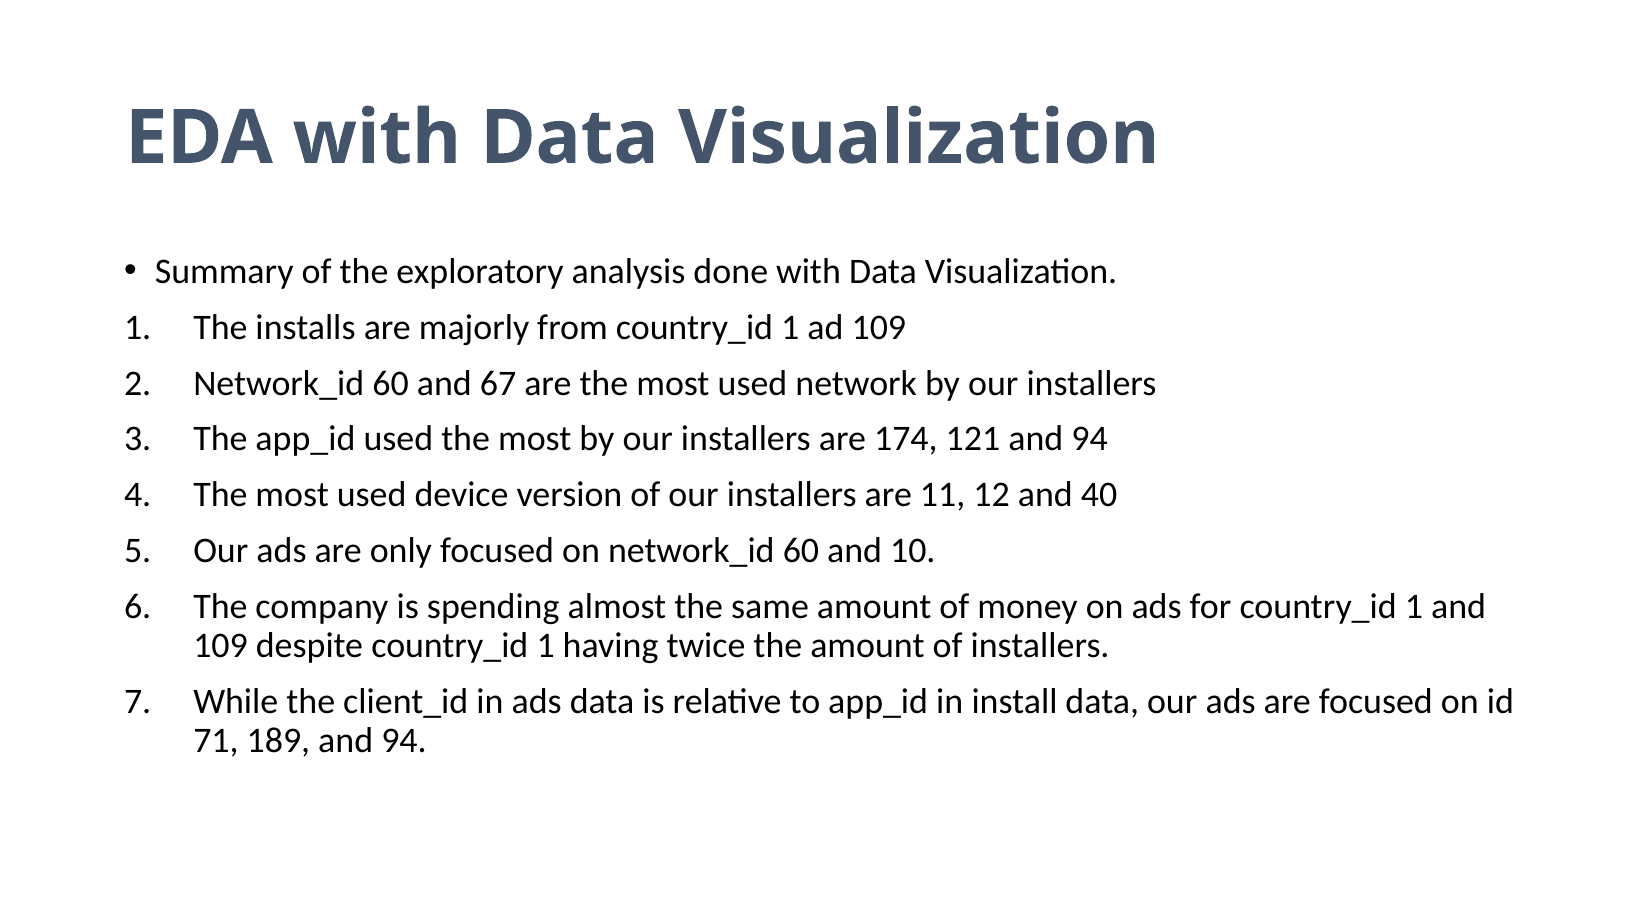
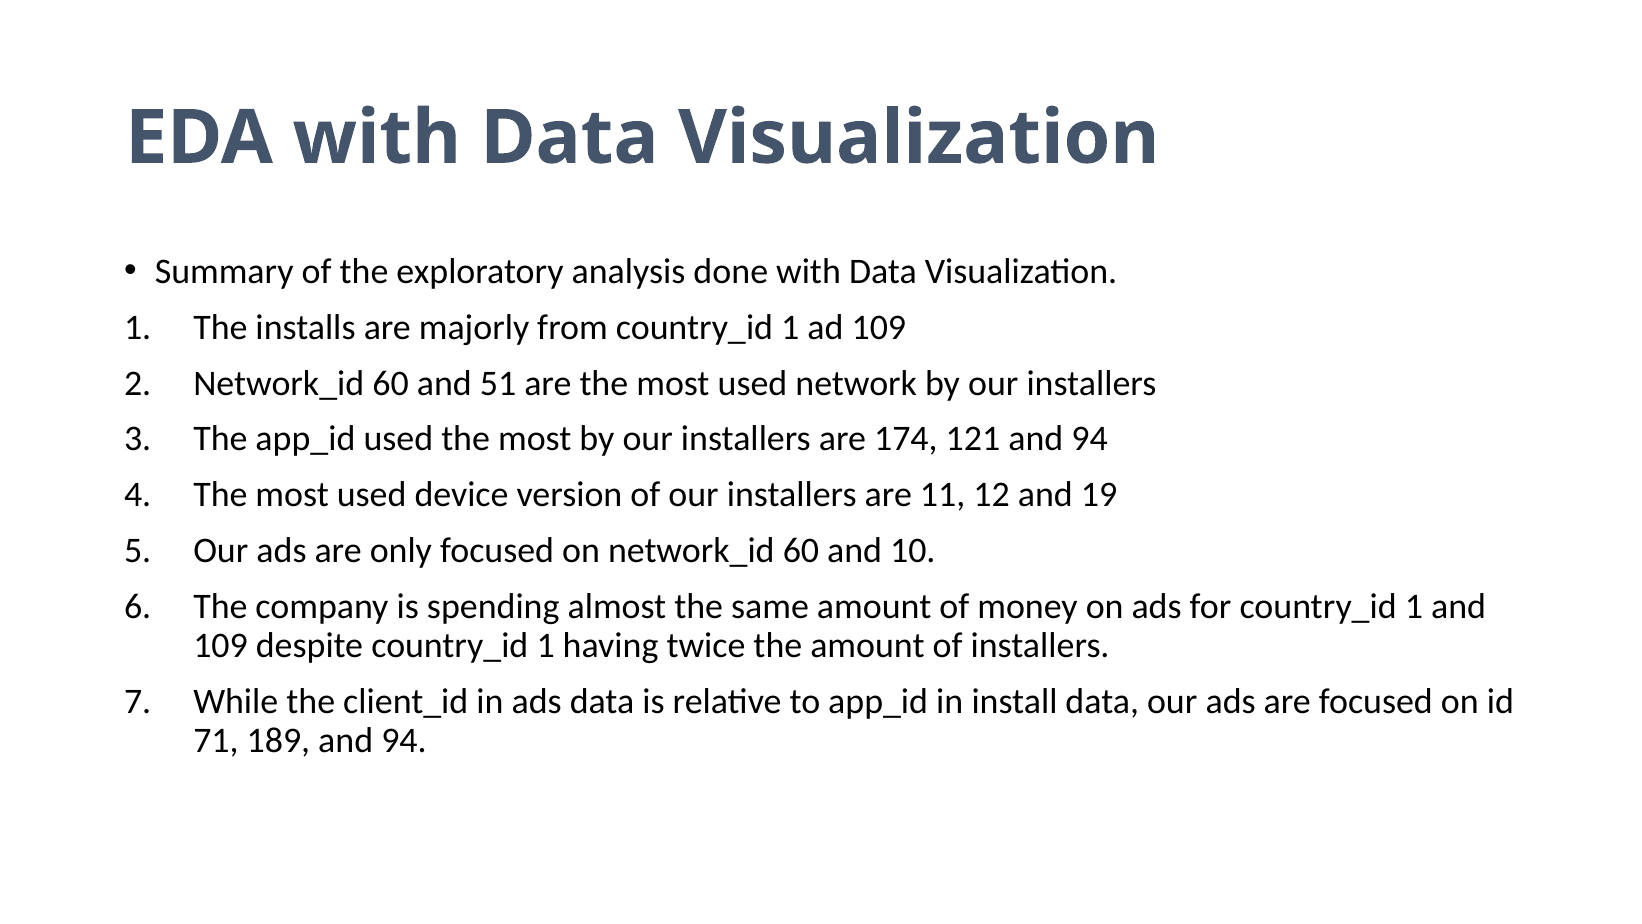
67: 67 -> 51 (498, 383)
40: 40 -> 19 (1099, 495)
